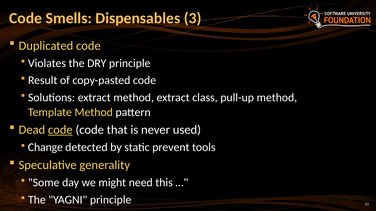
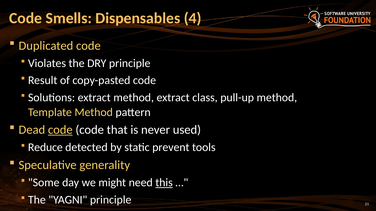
3: 3 -> 4 (193, 18)
Change: Change -> Reduce (45, 148)
this underline: none -> present (164, 183)
